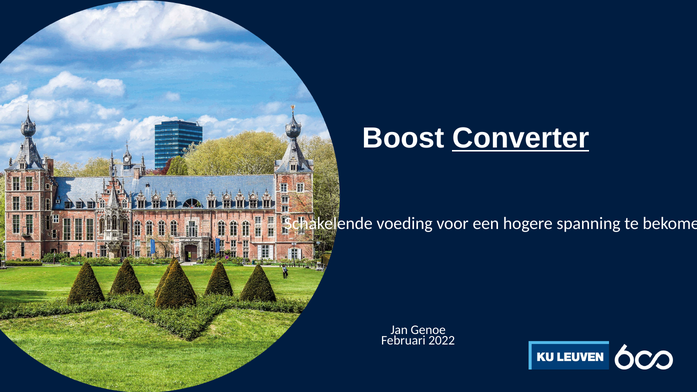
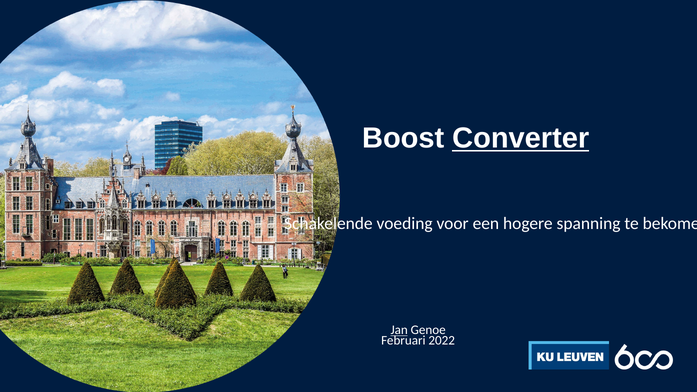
Jan underline: none -> present (399, 330)
